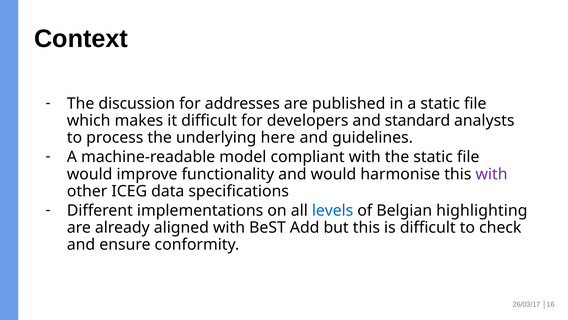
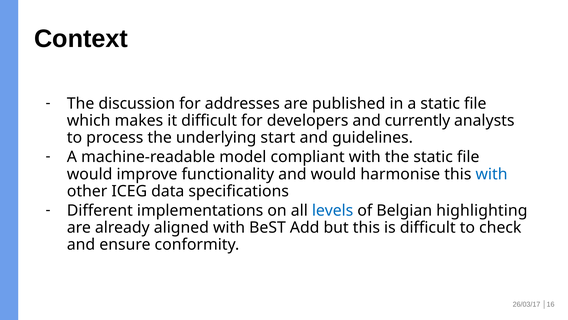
standard: standard -> currently (417, 120)
here: here -> start (278, 137)
with colour: purple -> blue (492, 174)
